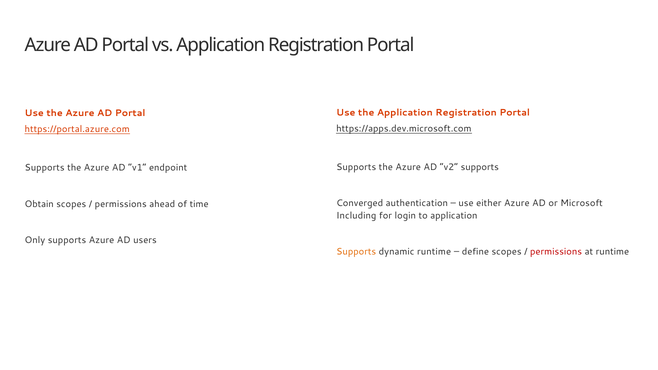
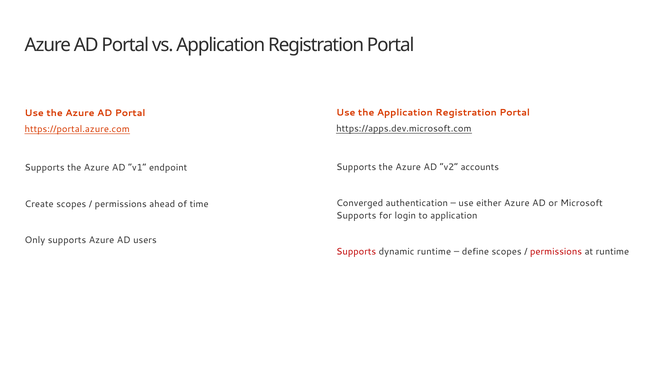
v2 supports: supports -> accounts (480, 167)
Obtain: Obtain -> Create (39, 204)
Including: Including -> Supports (356, 216)
Supports colour: orange -> red (356, 252)
